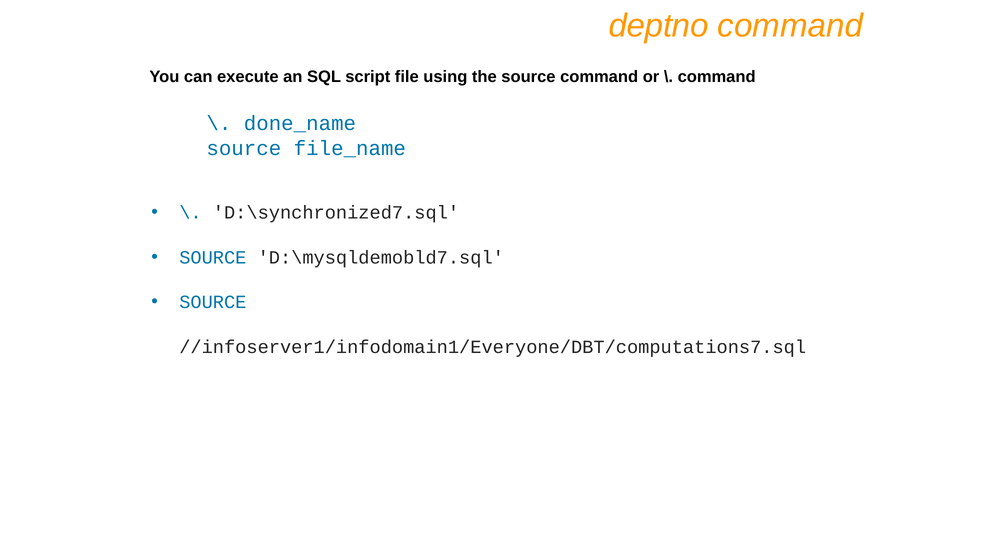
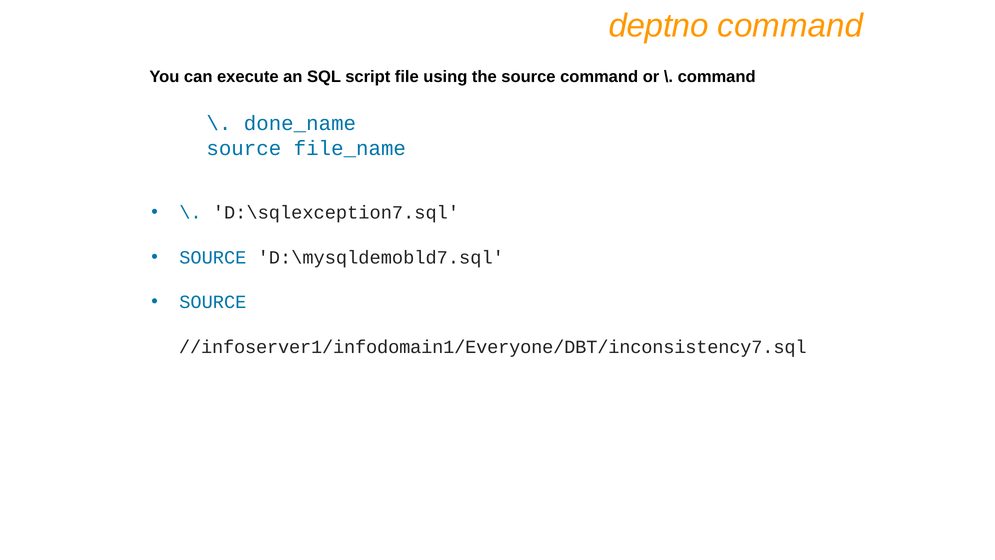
D:\synchronized7.sql: D:\synchronized7.sql -> D:\sqlexception7.sql (336, 213)
//infoserver1/infodomain1/Everyone/DBT/computations7.sql: //infoserver1/infodomain1/Everyone/DBT/computations7.sql -> //infoserver1/infodomain1/Everyone/DBT/inconsistency7.sql (493, 347)
